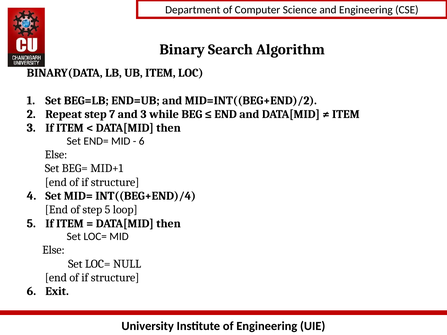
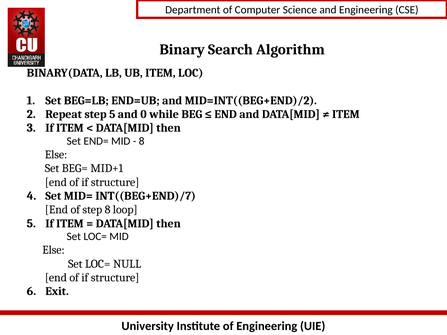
step 7: 7 -> 5 (112, 114)
and 3: 3 -> 0 (144, 114)
6: 6 -> 8 (142, 141)
INT((BEG+END)/4: INT((BEG+END)/4 -> INT((BEG+END)/7 (146, 196)
step 5: 5 -> 8 (108, 210)
